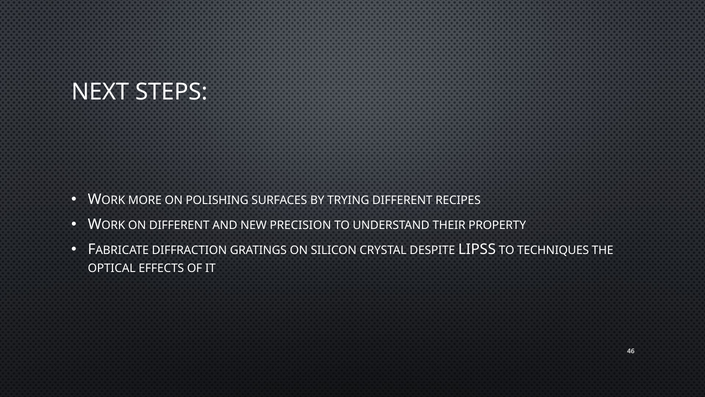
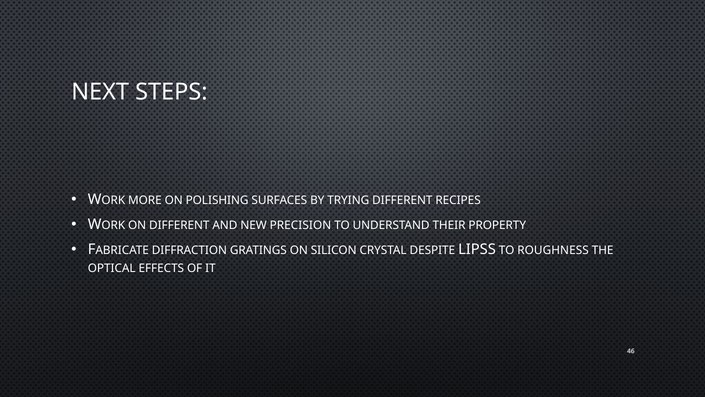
TECHNIQUES: TECHNIQUES -> ROUGHNESS (553, 250)
